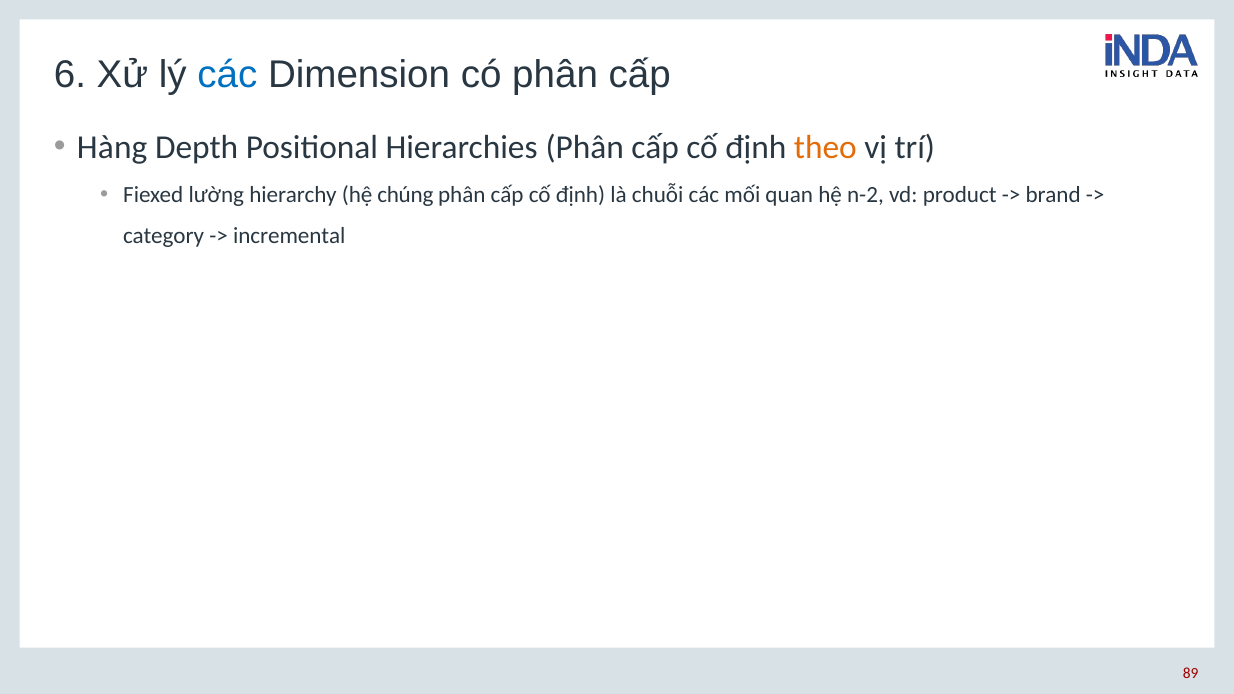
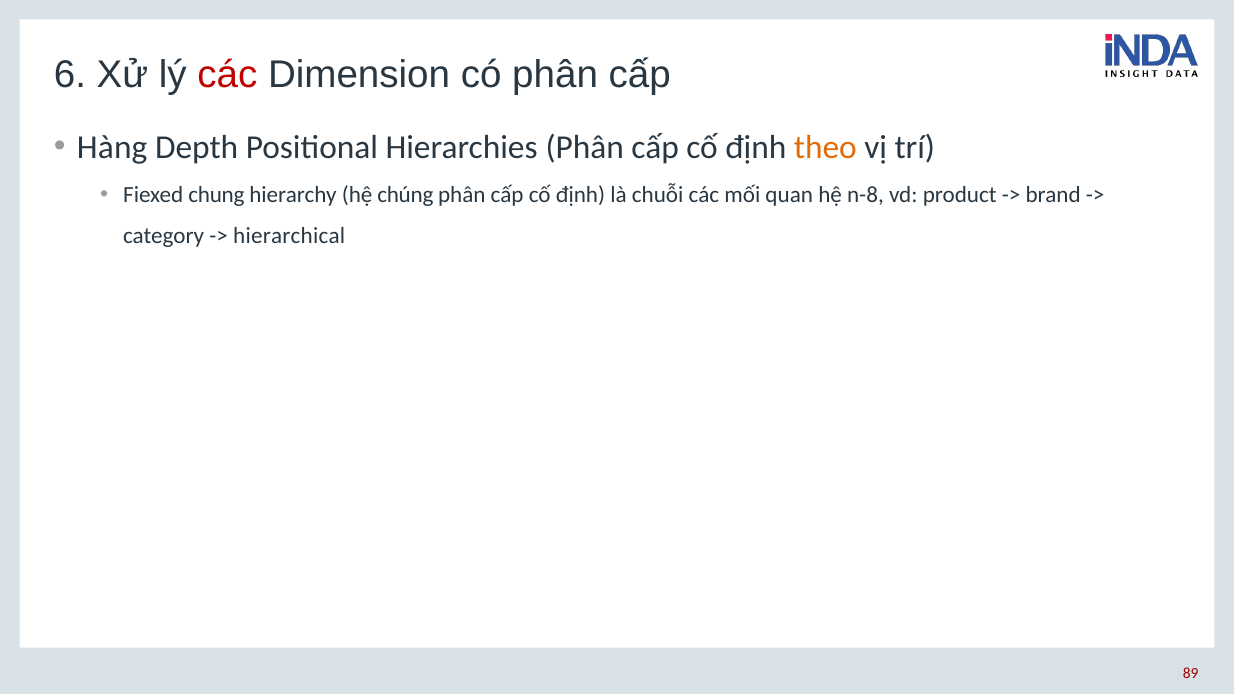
các colour: blue -> red (227, 74)
lường: lường -> chung (216, 195)
n-2: n-2 -> n-8 (865, 195)
incremental: incremental -> hierarchical (289, 236)
